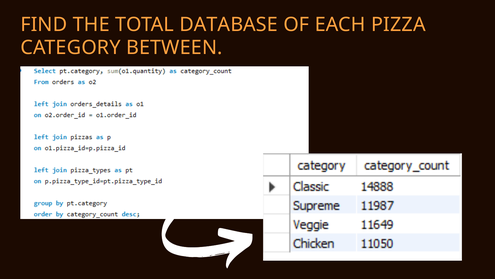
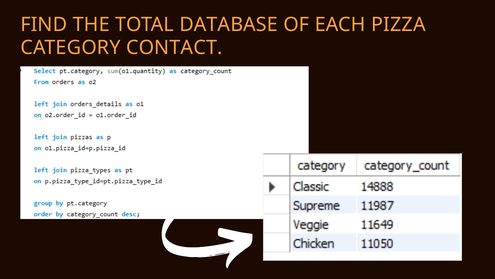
BETWEEN: BETWEEN -> CONTACT (174, 48)
